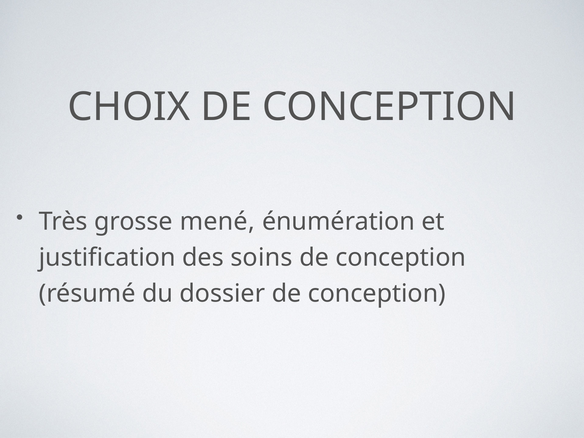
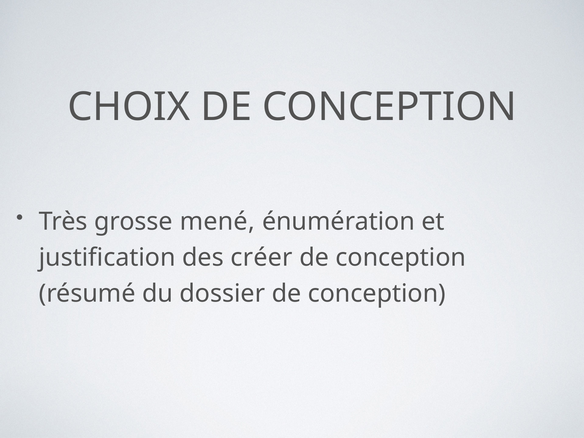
soins: soins -> créer (261, 258)
